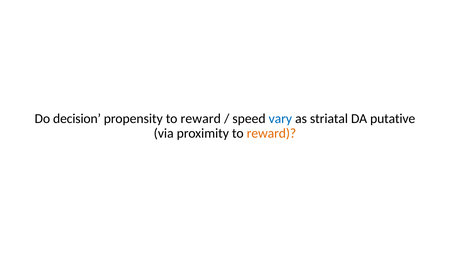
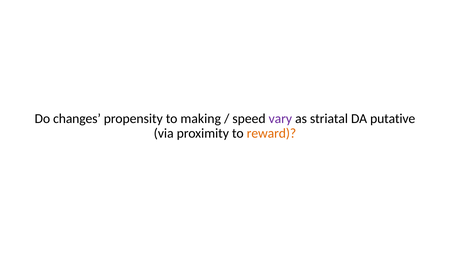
decision: decision -> changes (77, 118)
propensity to reward: reward -> making (201, 118)
vary colour: blue -> purple (280, 118)
